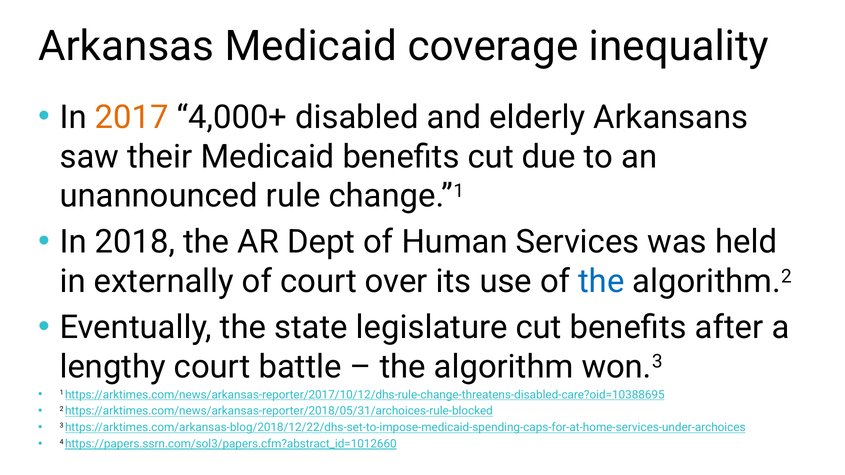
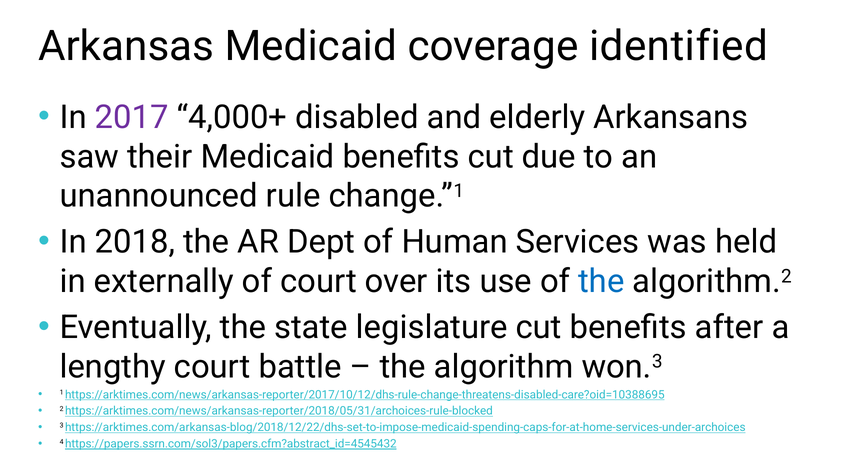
inequality: inequality -> identified (679, 46)
2017 colour: orange -> purple (132, 117)
https://papers.ssrn.com/sol3/papers.cfm?abstract_id=1012660: https://papers.ssrn.com/sol3/papers.cfm?abstract_id=1012660 -> https://papers.ssrn.com/sol3/papers.cfm?abstract_id=4545432 (231, 444)
